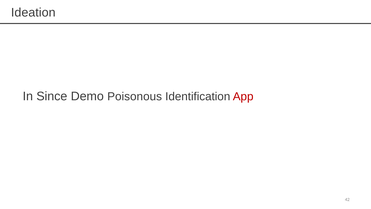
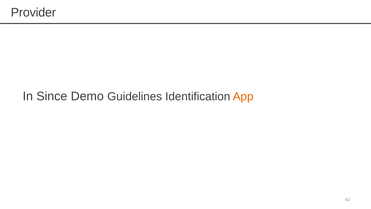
Ideation: Ideation -> Provider (33, 12)
Poisonous: Poisonous -> Guidelines (135, 96)
App colour: red -> orange (243, 96)
